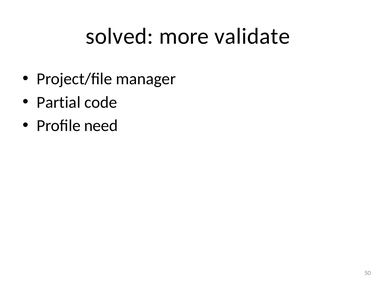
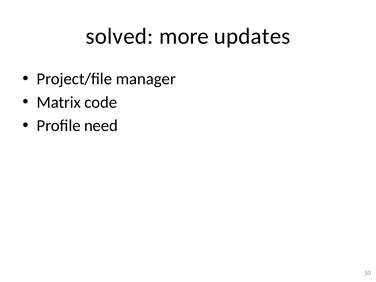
validate: validate -> updates (252, 36)
Partial: Partial -> Matrix (59, 102)
